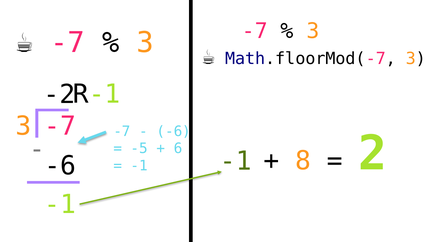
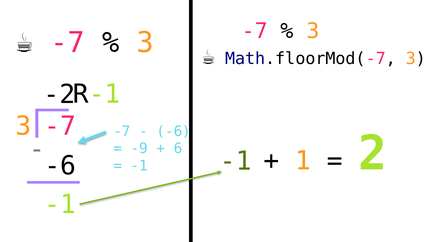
-5: -5 -> -9 (139, 148)
8: 8 -> 1 (303, 161)
